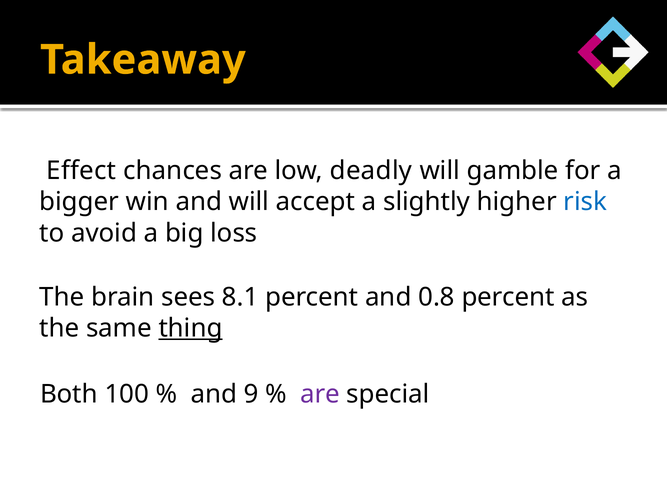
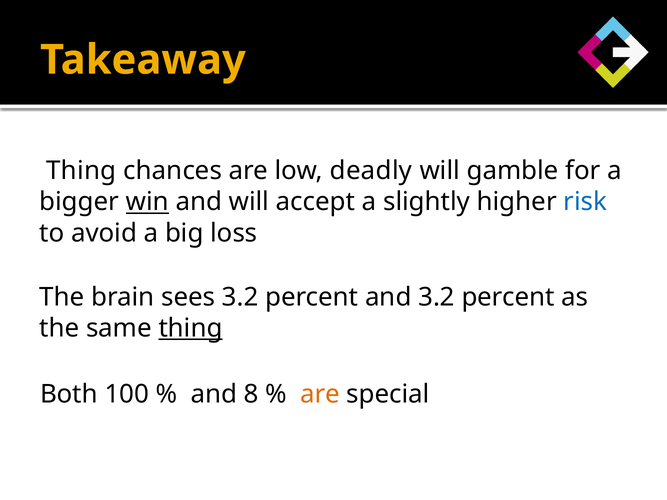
Effect: Effect -> Thing (81, 171)
win underline: none -> present (147, 202)
sees 8.1: 8.1 -> 3.2 (240, 297)
and 0.8: 0.8 -> 3.2 (436, 297)
9: 9 -> 8 (251, 394)
are colour: purple -> orange (320, 394)
